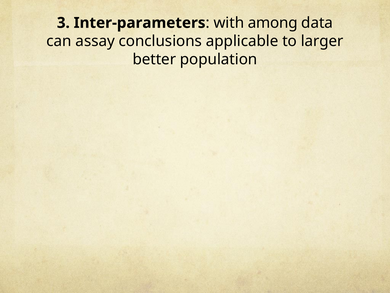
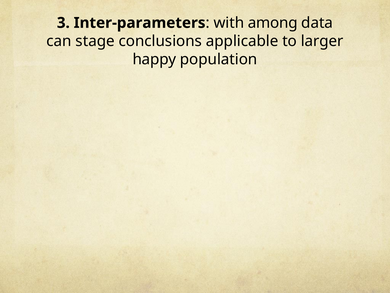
assay: assay -> stage (95, 41)
better: better -> happy (154, 59)
